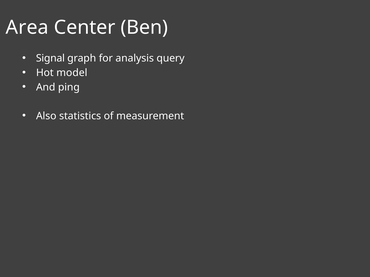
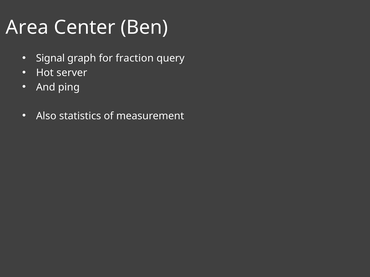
analysis: analysis -> fraction (135, 58)
model: model -> server (72, 73)
